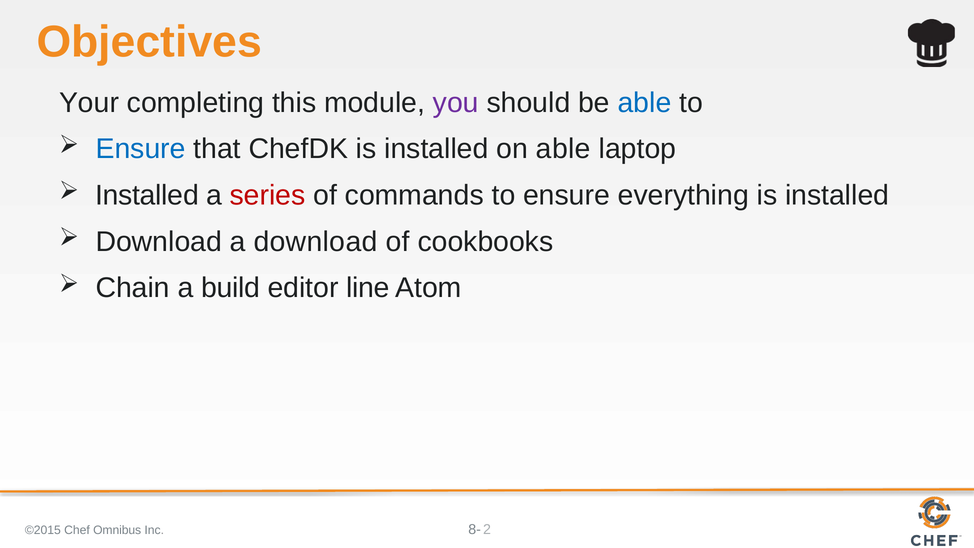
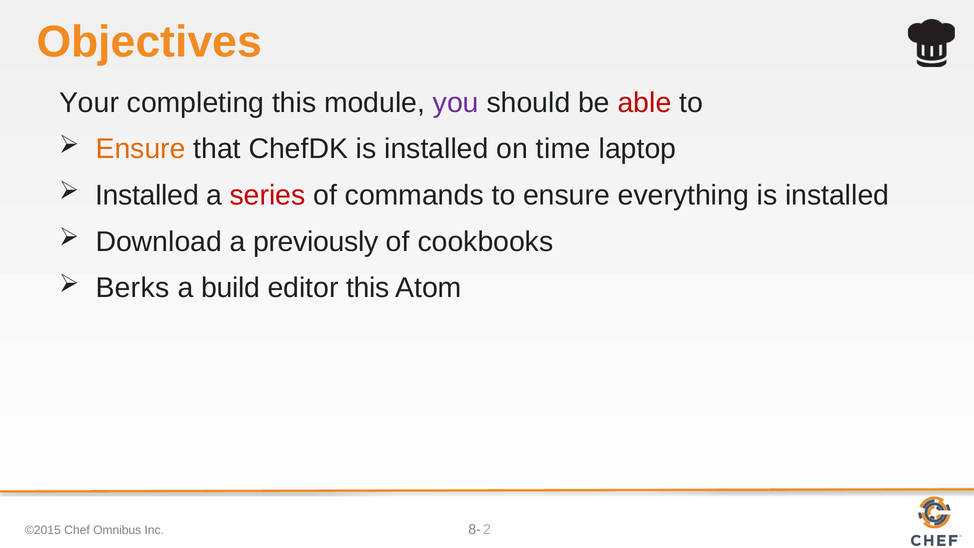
able colour: blue -> red (644, 103)
Ensure colour: blue -> orange (141, 149)
on able: able -> time (563, 149)
a download: download -> previously (316, 242)
Chain: Chain -> Berks (133, 288)
editor line: line -> this (368, 288)
